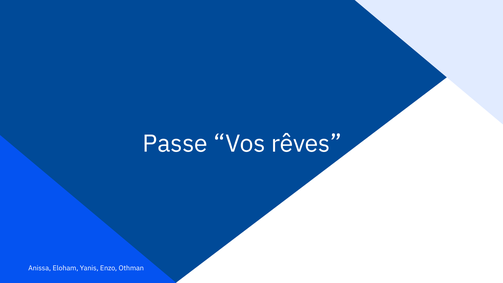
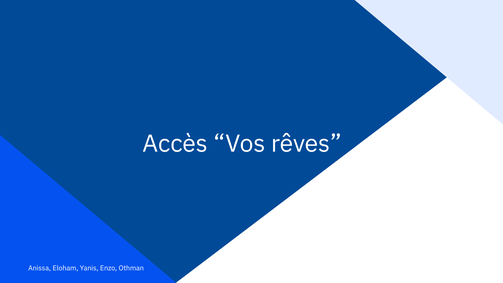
Passe: Passe -> Accès (175, 144)
